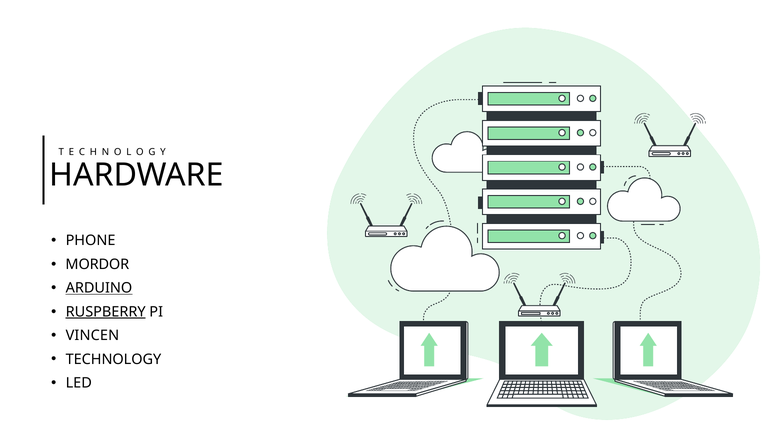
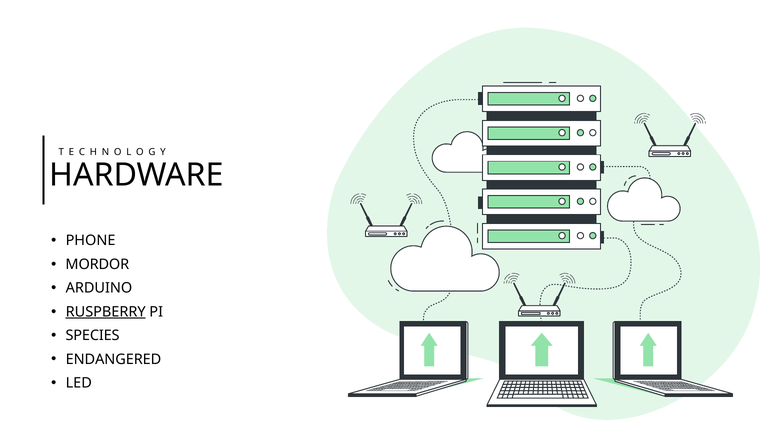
ARDUINO underline: present -> none (99, 288)
VINCEN: VINCEN -> SPECIES (93, 335)
TECHNOLOGY: TECHNOLOGY -> ENDANGERED (113, 359)
